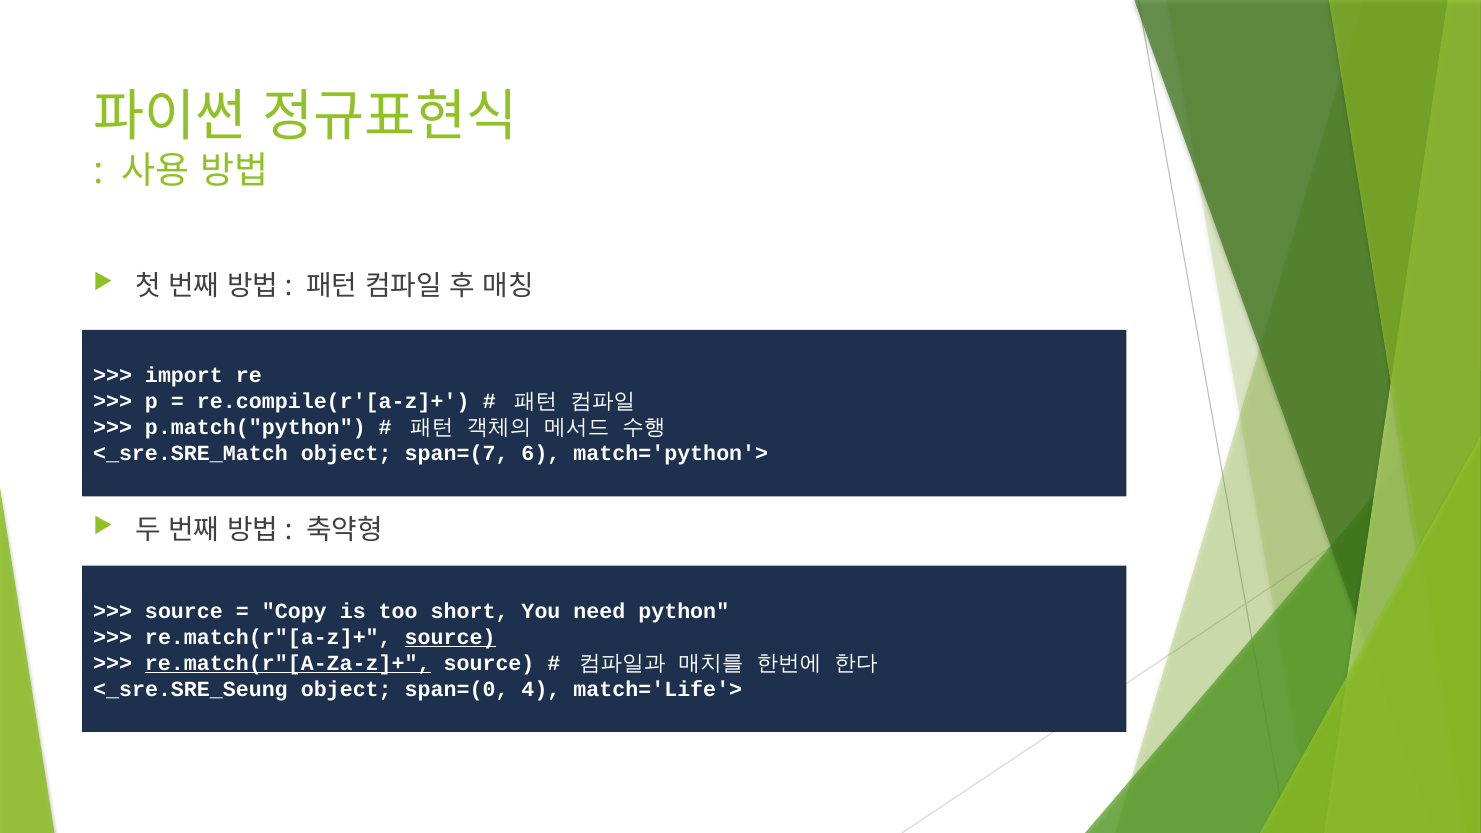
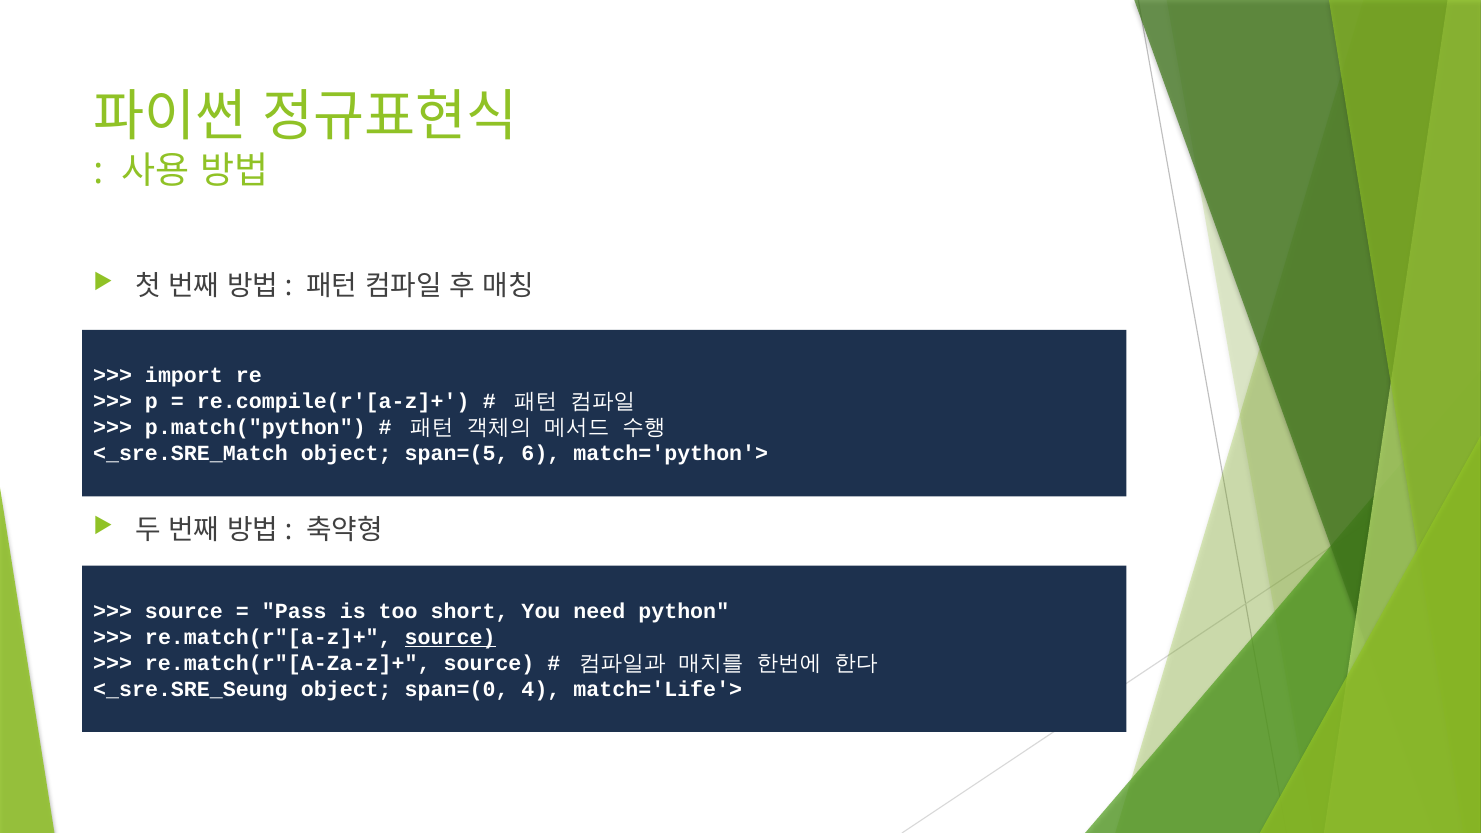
span=(7: span=(7 -> span=(5 (457, 454)
Copy: Copy -> Pass (294, 611)
re.match(r"[A-Za-z]+ underline: present -> none (288, 663)
